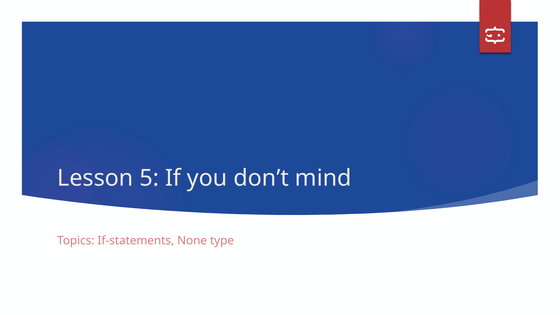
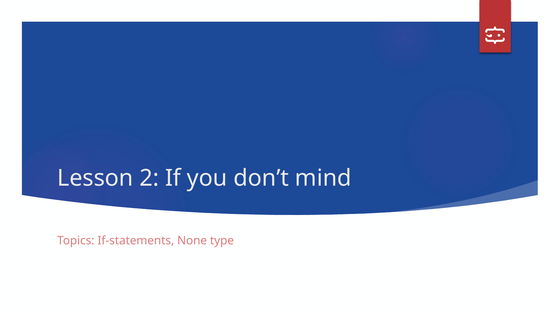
5: 5 -> 2 (149, 178)
